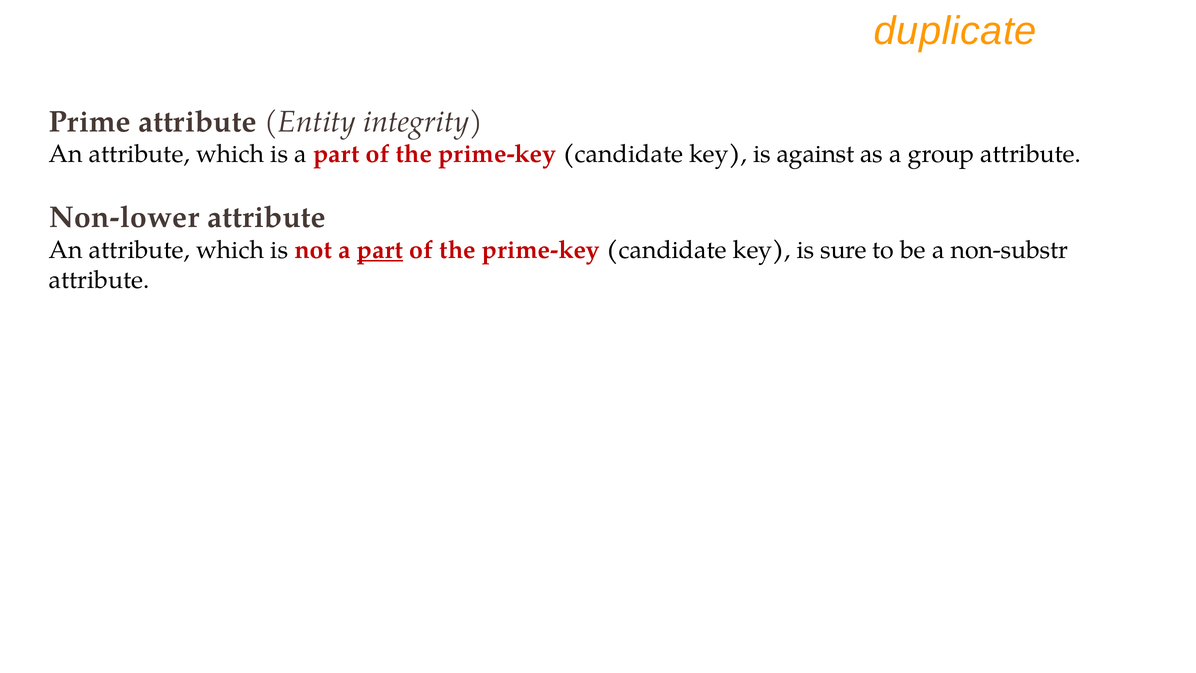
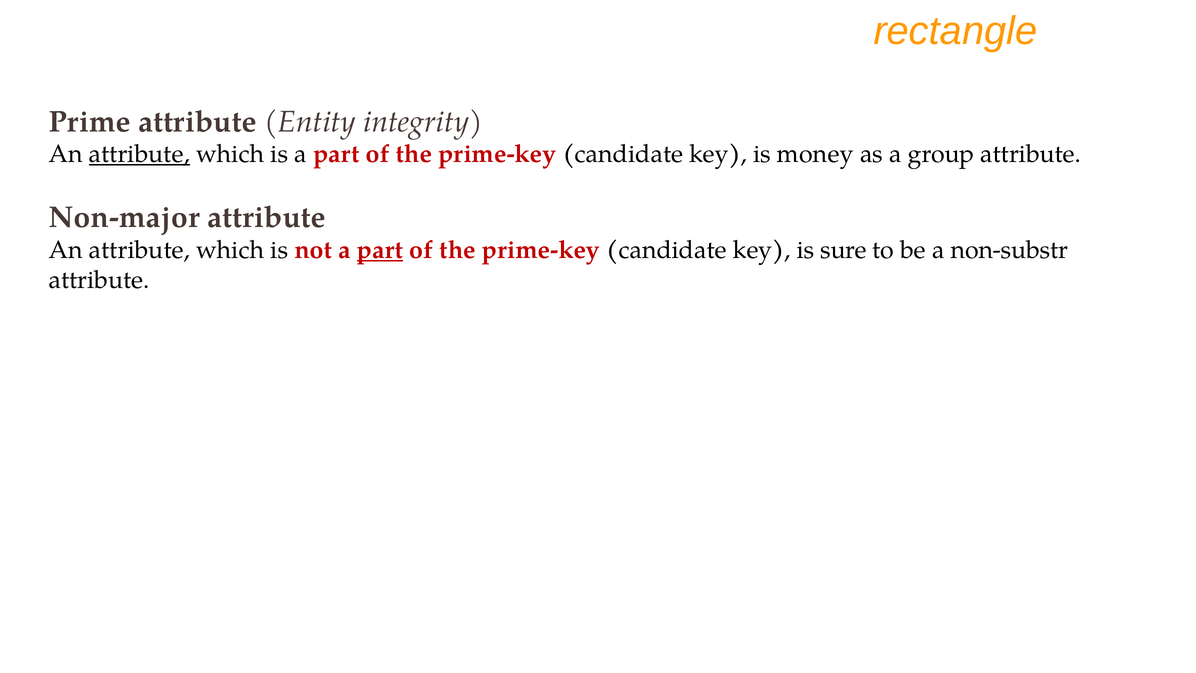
duplicate: duplicate -> rectangle (955, 31)
attribute underline: none -> present (139, 154)
against: against -> money (815, 154)
Non-lower: Non-lower -> Non-major (124, 217)
